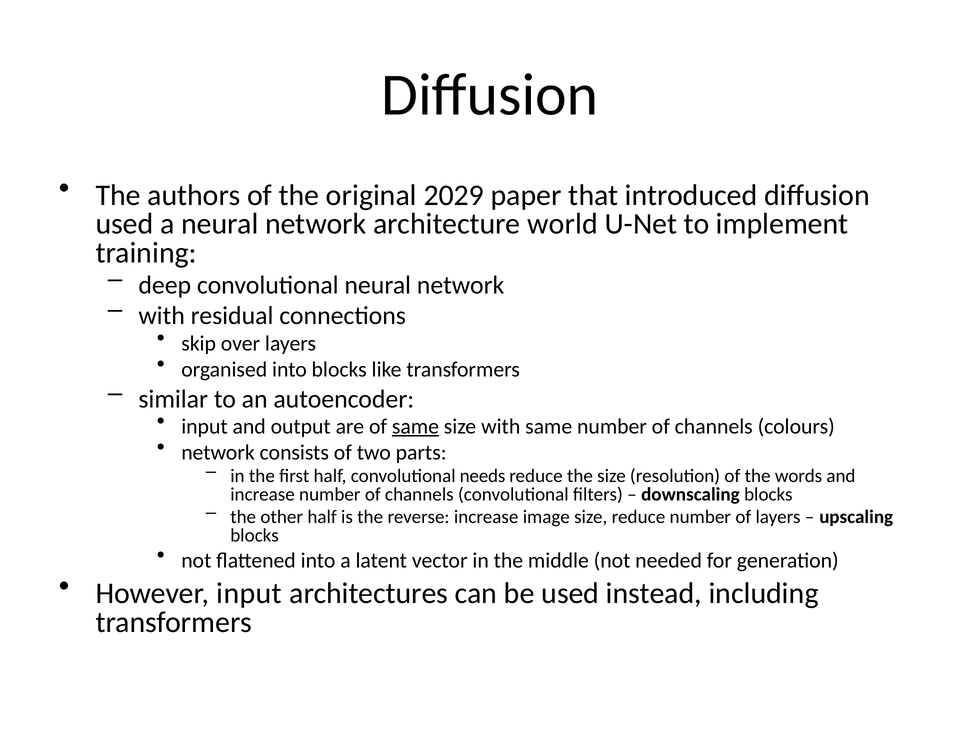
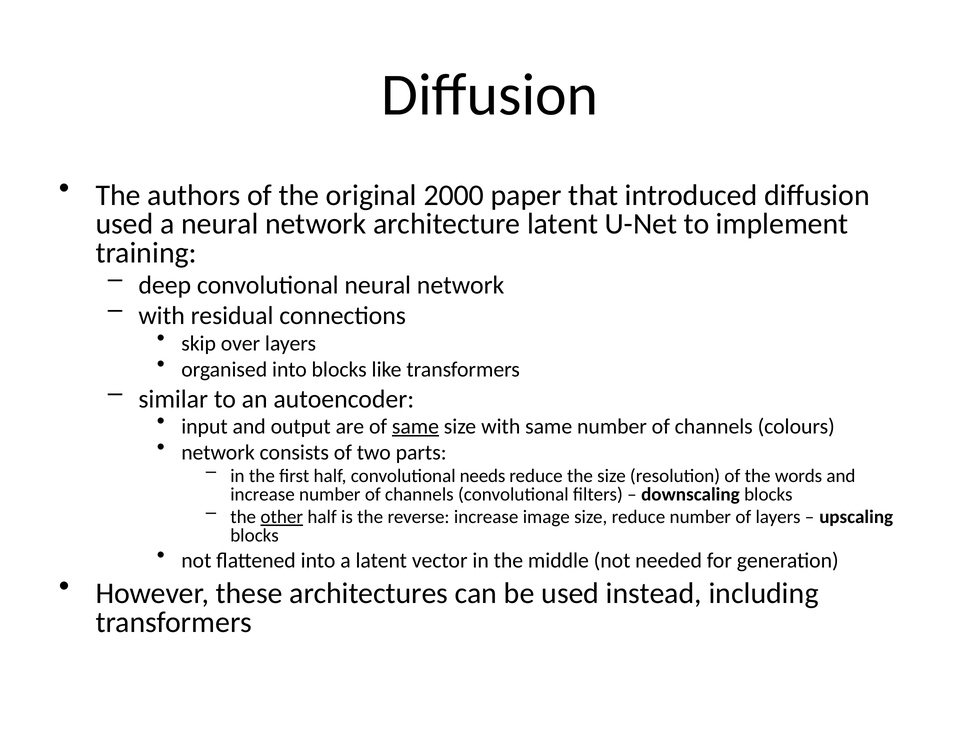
2029: 2029 -> 2000 (454, 195)
architecture world: world -> latent (563, 224)
other underline: none -> present (282, 517)
However input: input -> these (249, 594)
